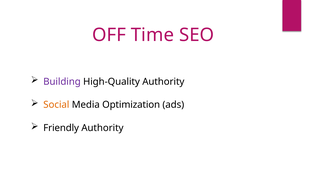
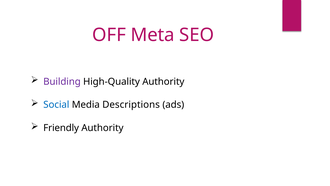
Time: Time -> Meta (153, 35)
Social colour: orange -> blue (56, 105)
Optimization: Optimization -> Descriptions (131, 105)
